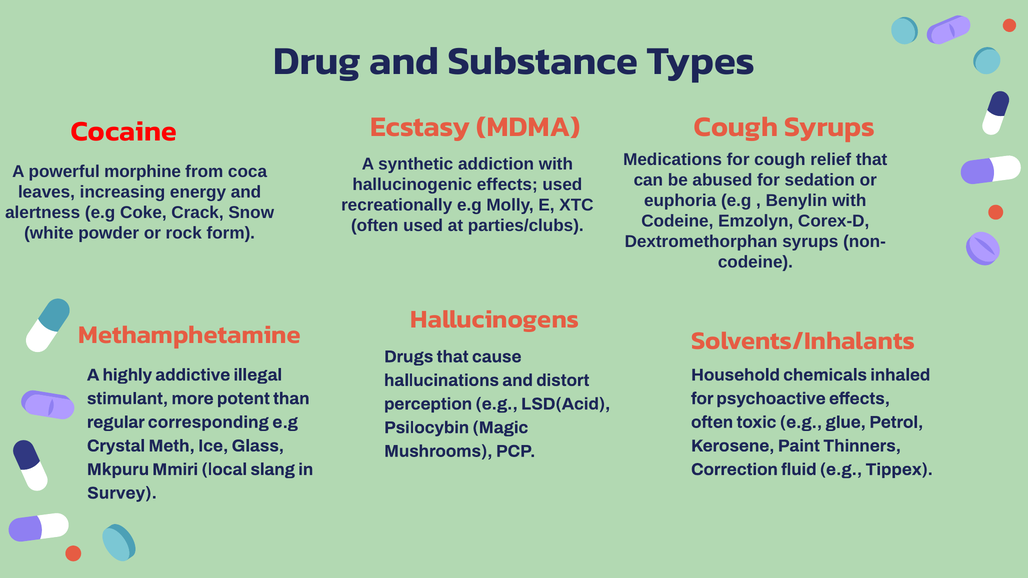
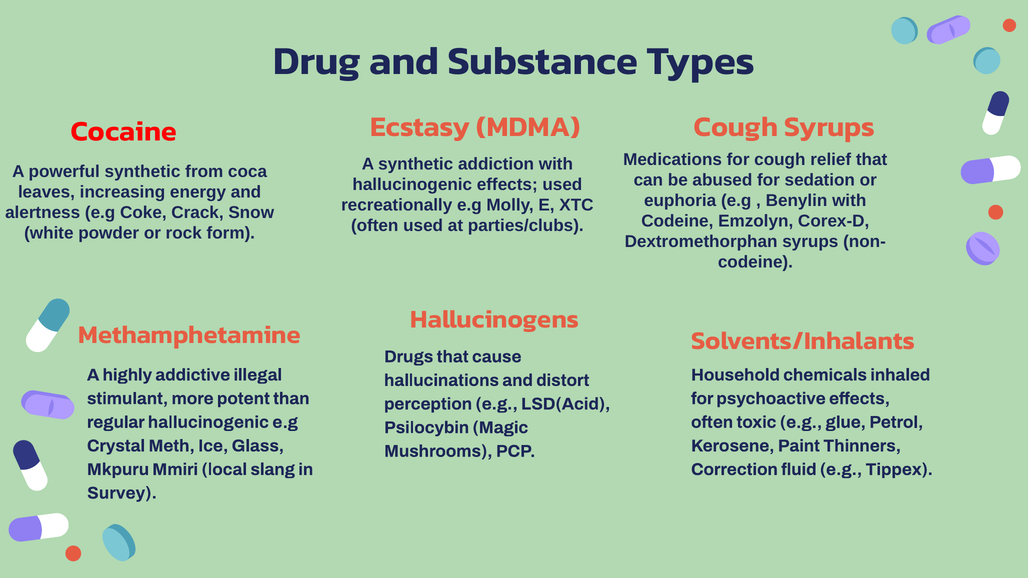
powerful morphine: morphine -> synthetic (142, 172)
regular corresponding: corresponding -> hallucinogenic (208, 422)
